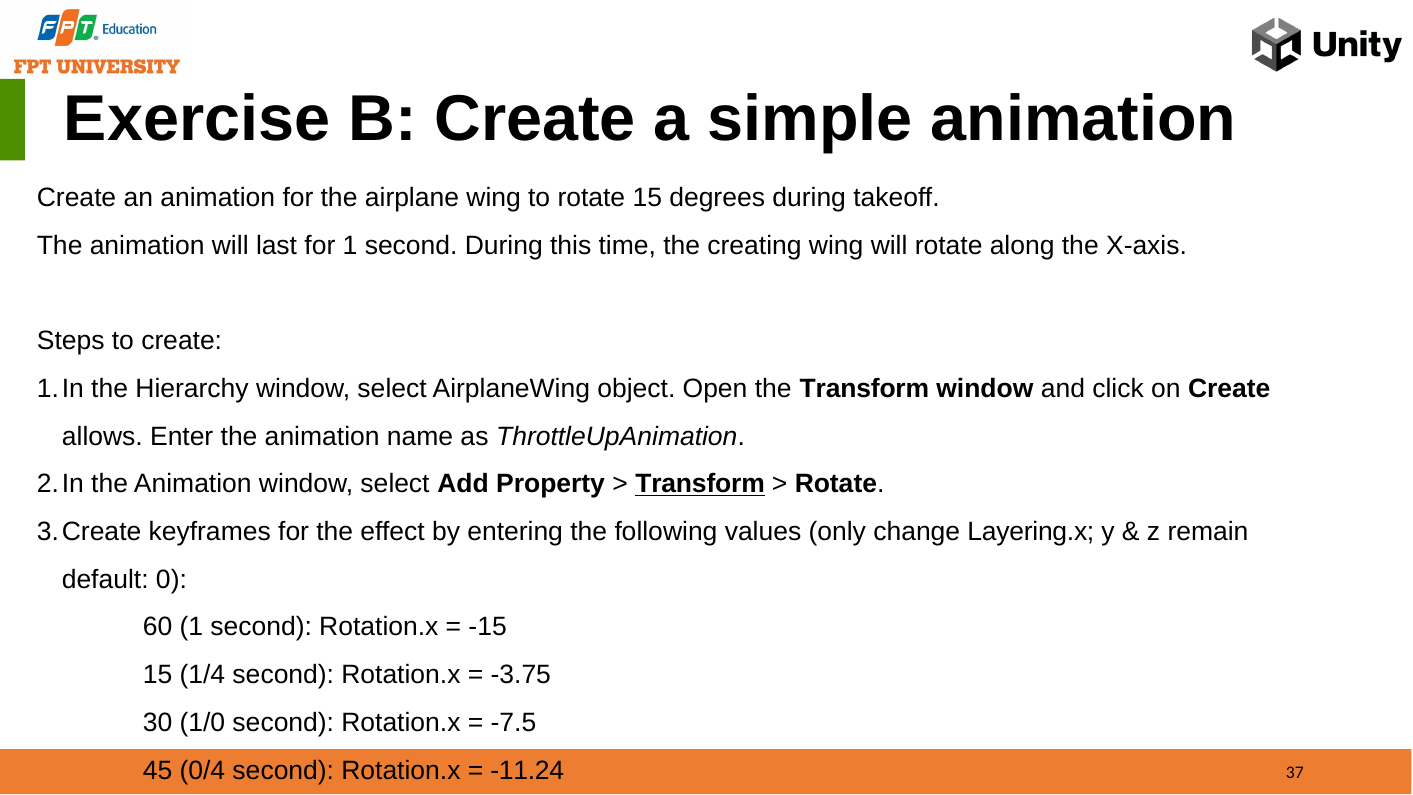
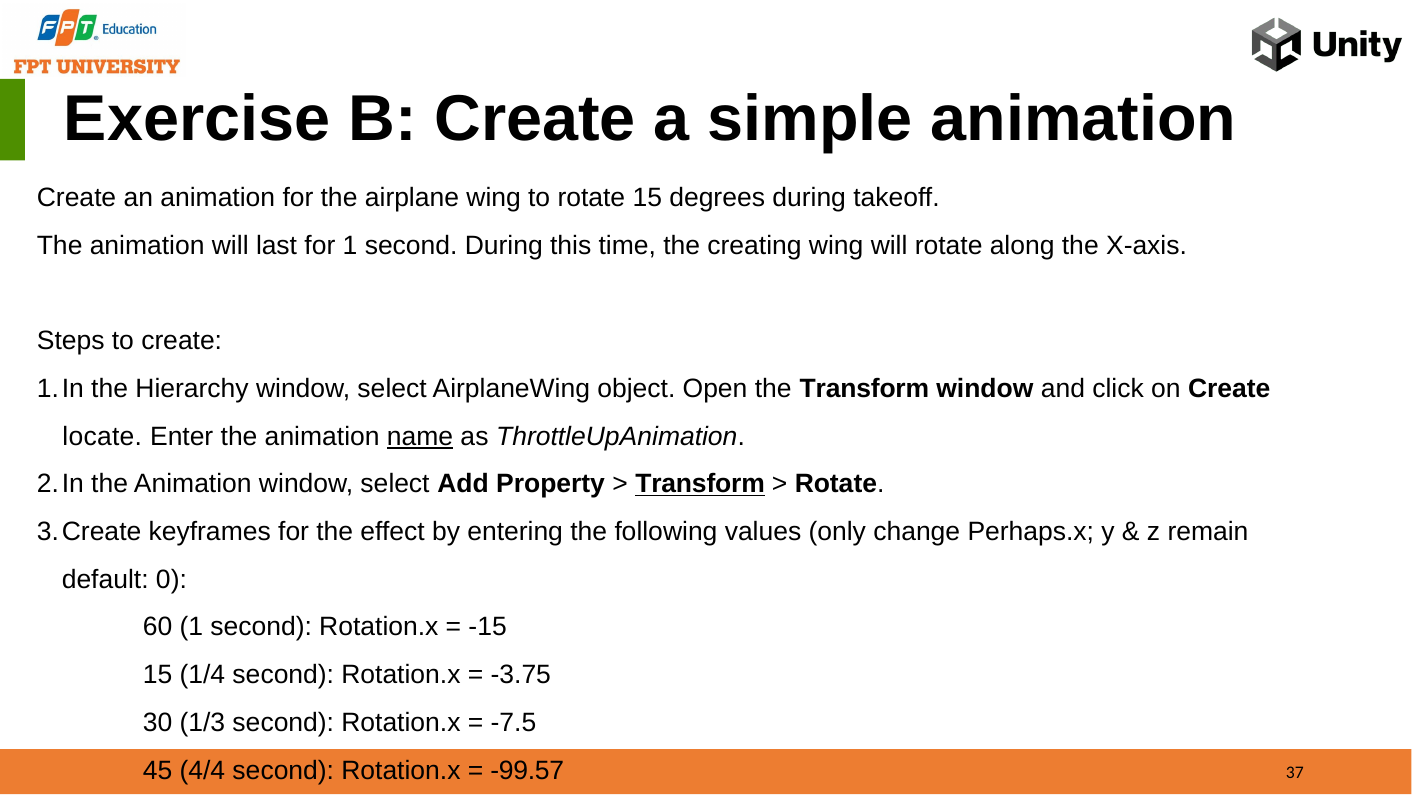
allows: allows -> locate (102, 436)
name underline: none -> present (420, 436)
Layering.x: Layering.x -> Perhaps.x (1031, 532)
1/0: 1/0 -> 1/3 (202, 722)
0/4: 0/4 -> 4/4 (202, 770)
-11.24: -11.24 -> -99.57 (527, 770)
